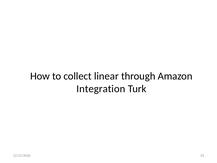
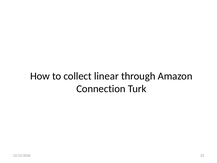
Integration: Integration -> Connection (101, 89)
